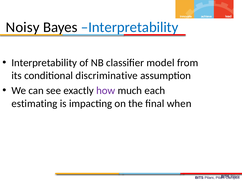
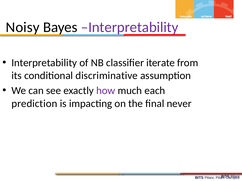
Interpretability colour: blue -> purple (130, 27)
model: model -> iterate (161, 63)
estimating: estimating -> prediction (34, 104)
when: when -> never (179, 104)
